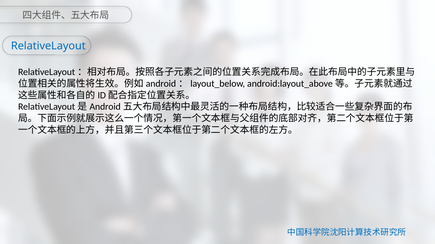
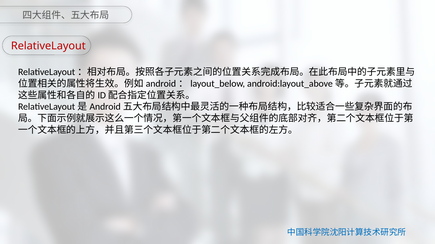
RelativeLayout colour: blue -> red (48, 46)
